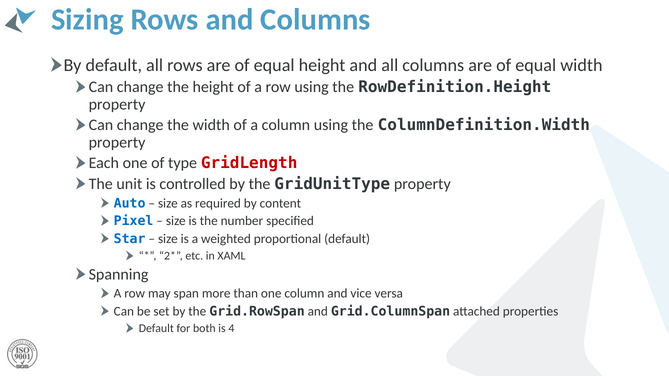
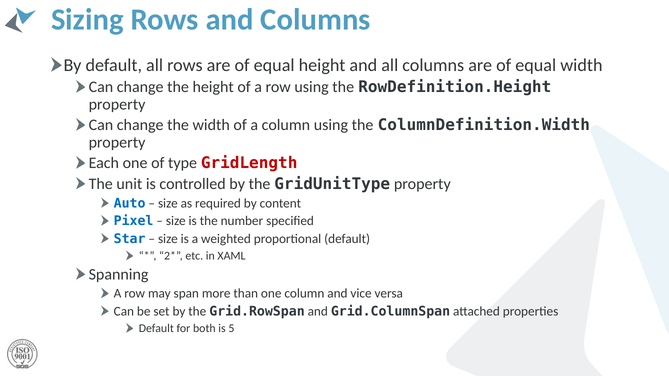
4: 4 -> 5 (231, 329)
